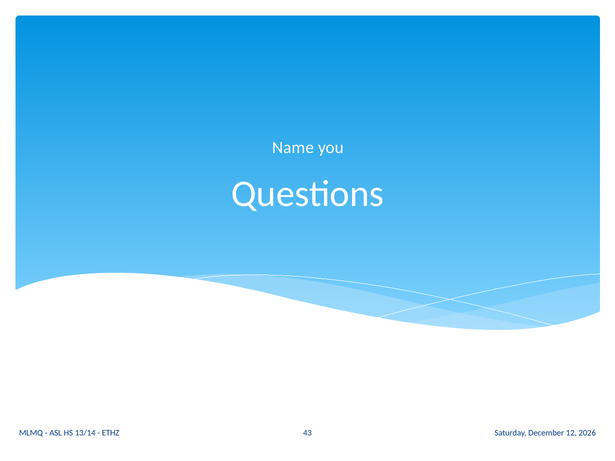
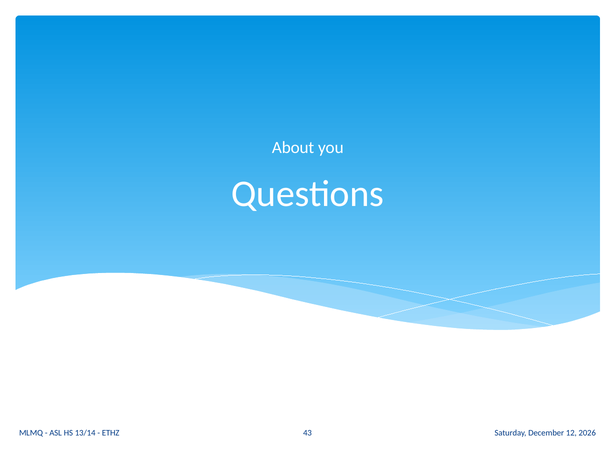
Name: Name -> About (293, 148)
